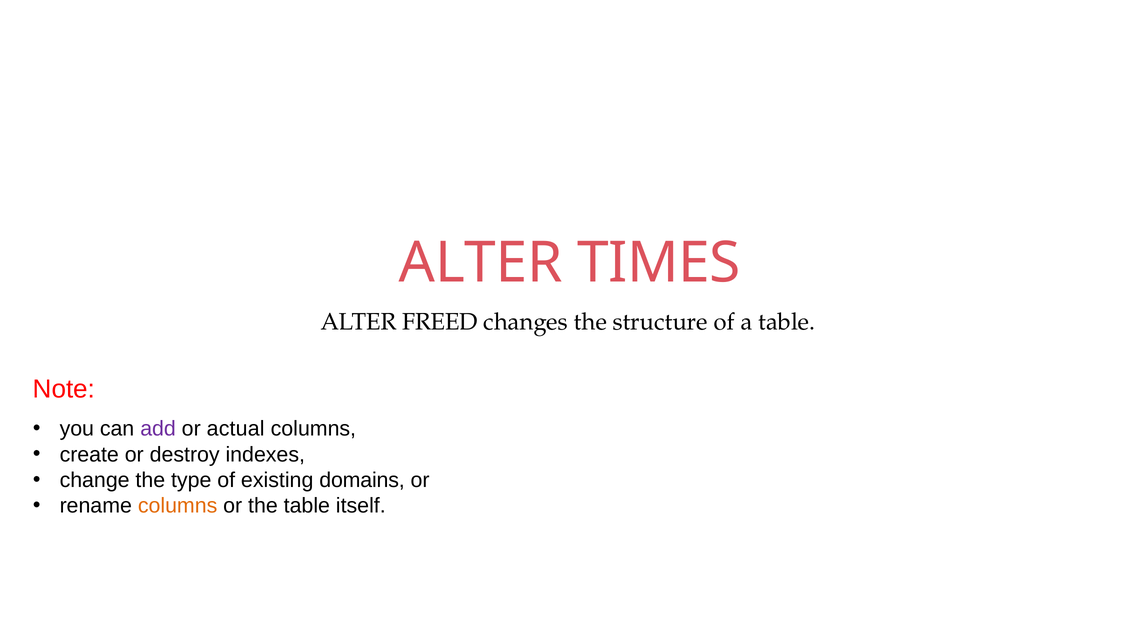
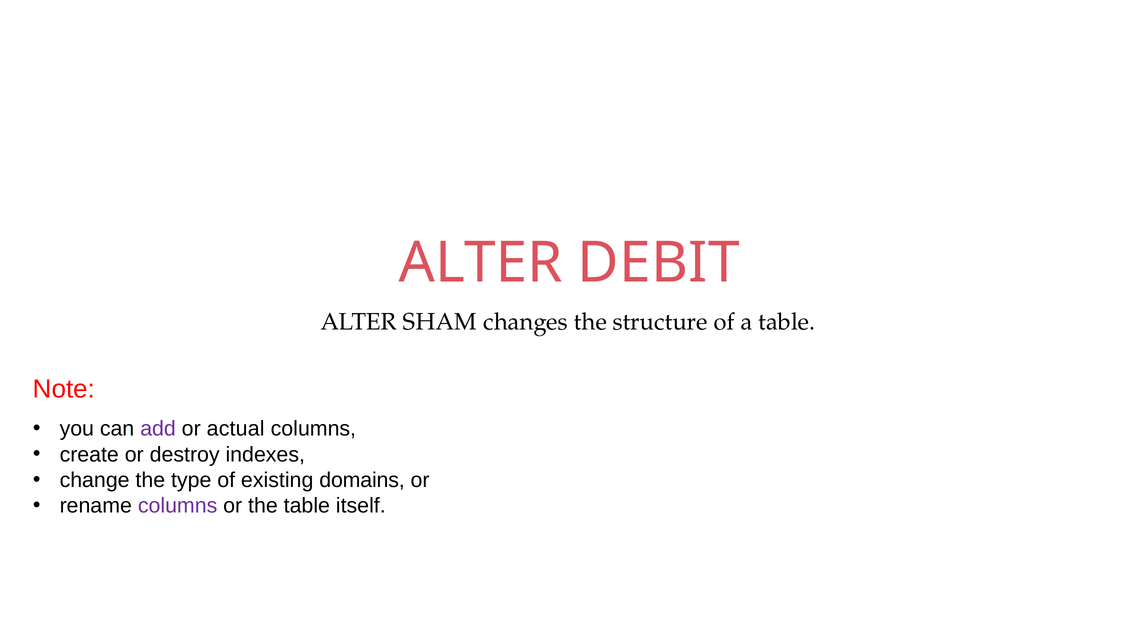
TIMES: TIMES -> DEBIT (659, 263)
FREED: FREED -> SHAM (440, 322)
columns colour: orange -> purple (178, 505)
